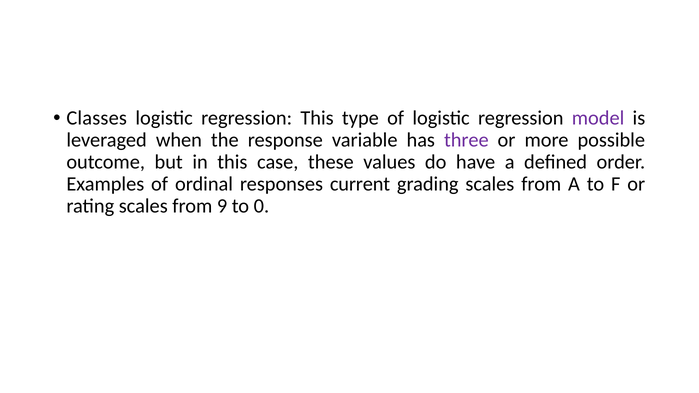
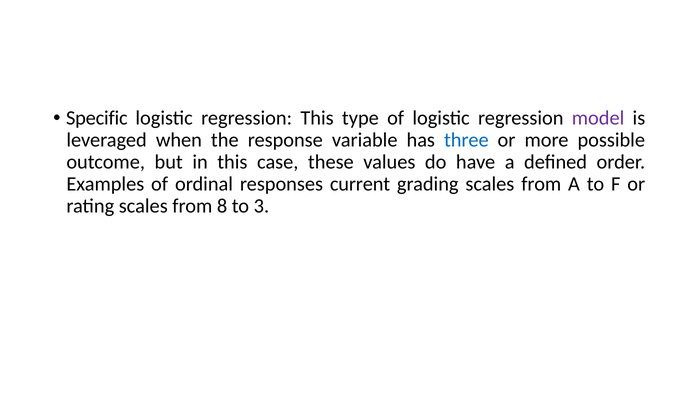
Classes: Classes -> Specific (97, 118)
three colour: purple -> blue (466, 140)
9: 9 -> 8 (222, 206)
0: 0 -> 3 (261, 206)
